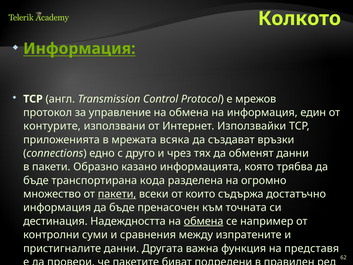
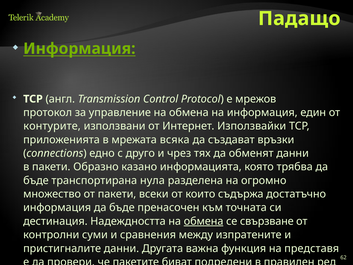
Колкото: Колкото -> Падащо (299, 19)
кода: кода -> нула (152, 180)
пакети underline: present -> none (117, 194)
например: например -> свързване (267, 221)
